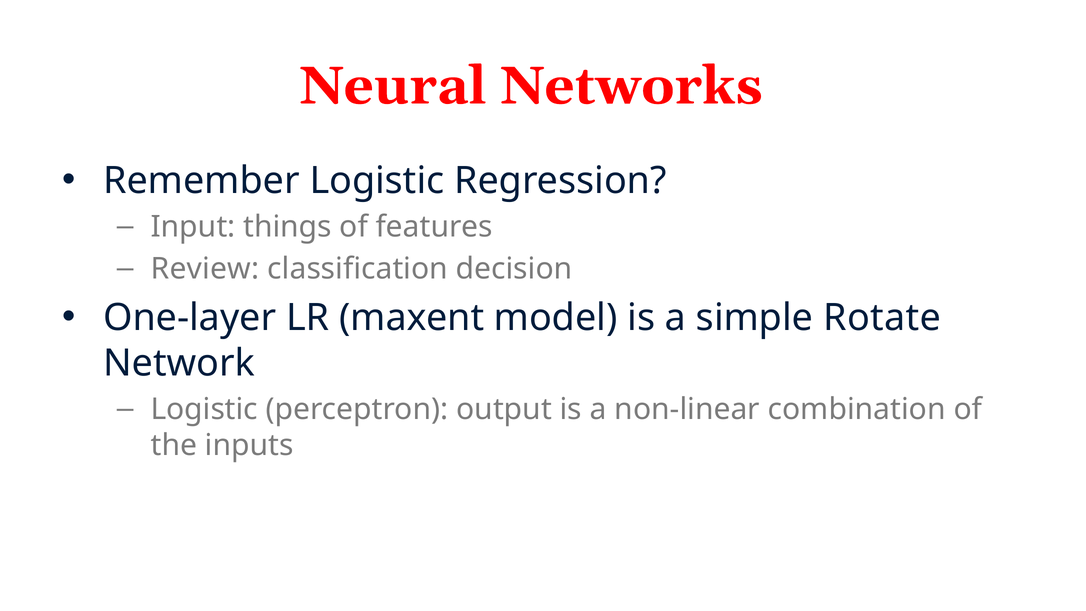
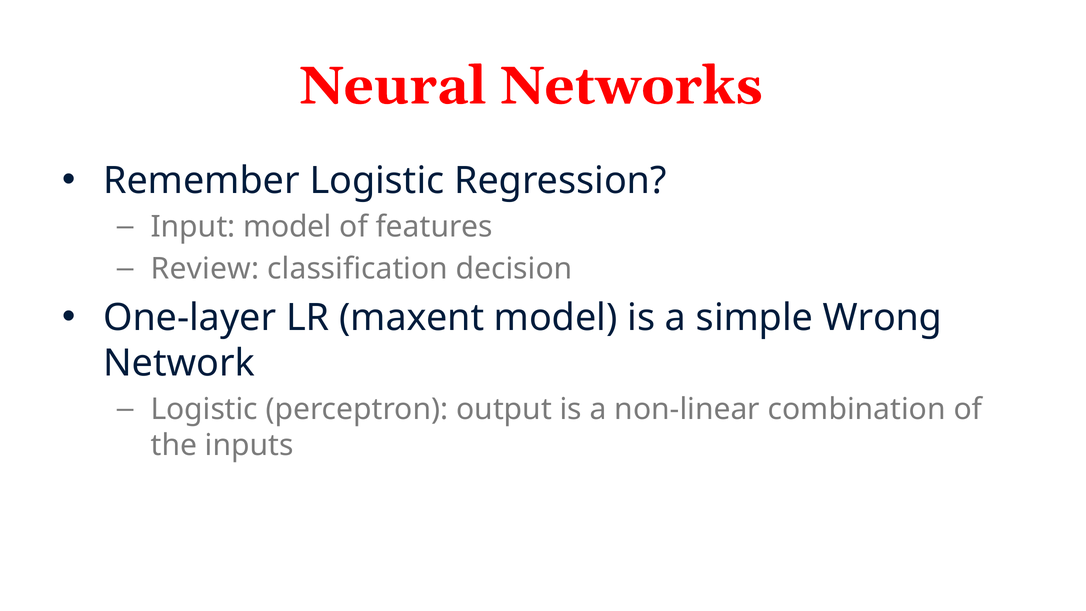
Input things: things -> model (288, 227)
Rotate: Rotate -> Wrong (883, 318)
